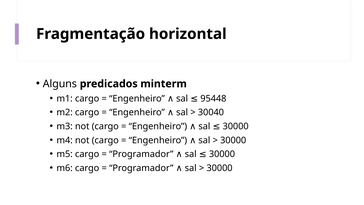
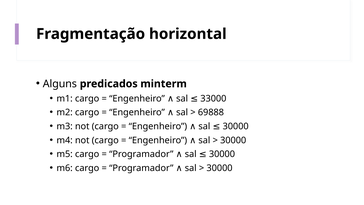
95448: 95448 -> 33000 (213, 98)
30040: 30040 -> 69888 (211, 112)
